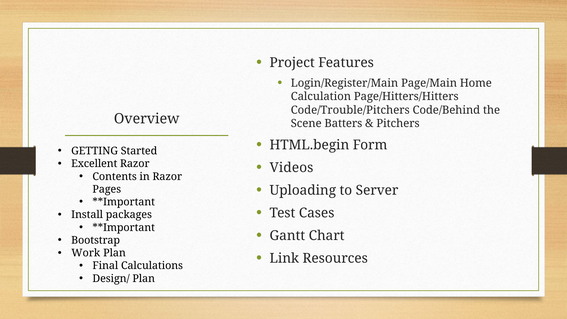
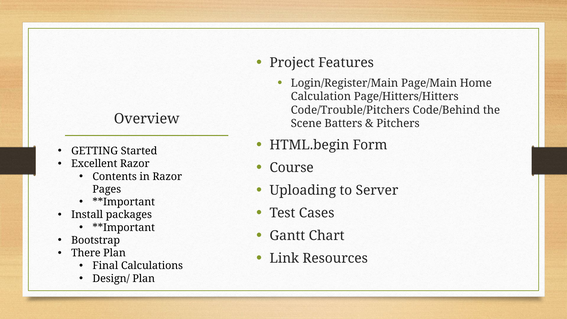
Videos: Videos -> Course (292, 168)
Work: Work -> There (86, 253)
